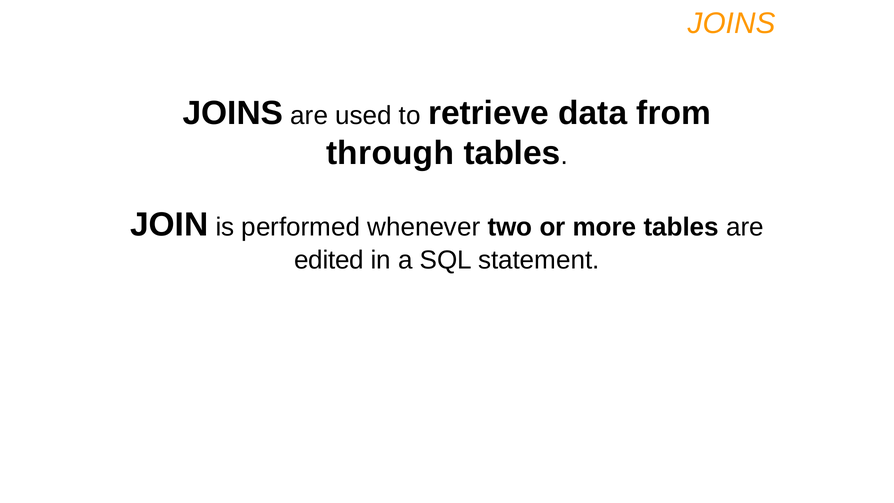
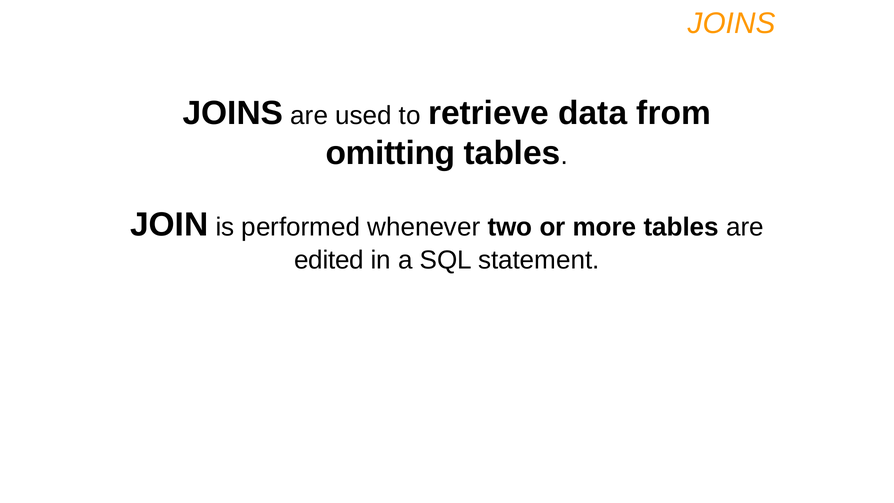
through: through -> omitting (390, 153)
